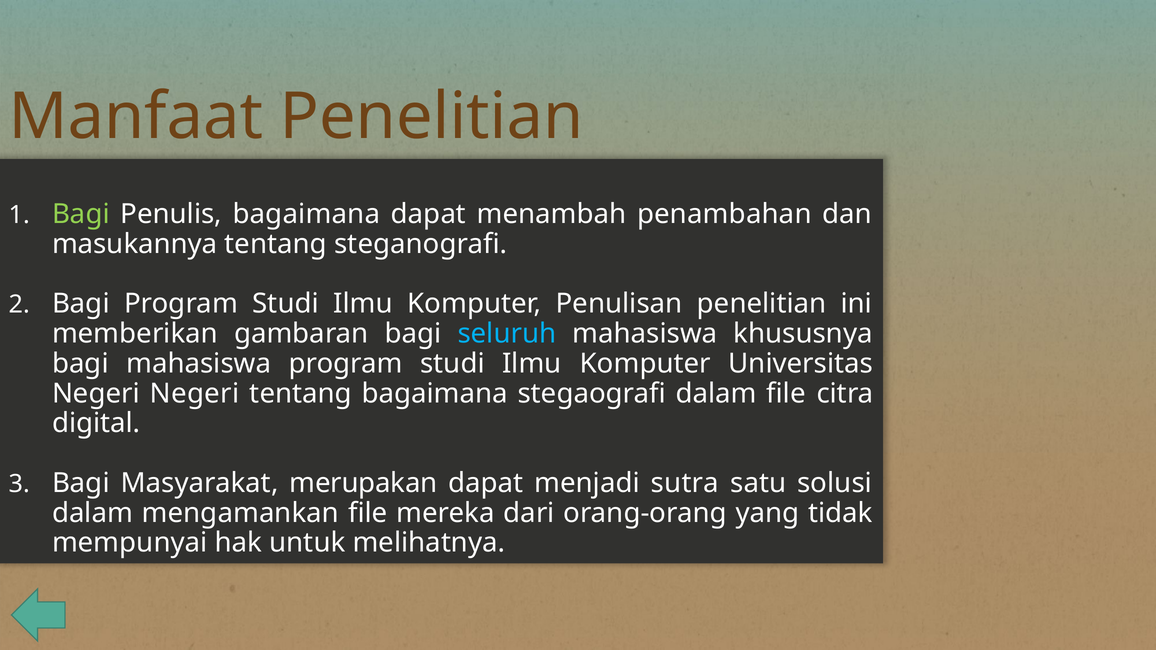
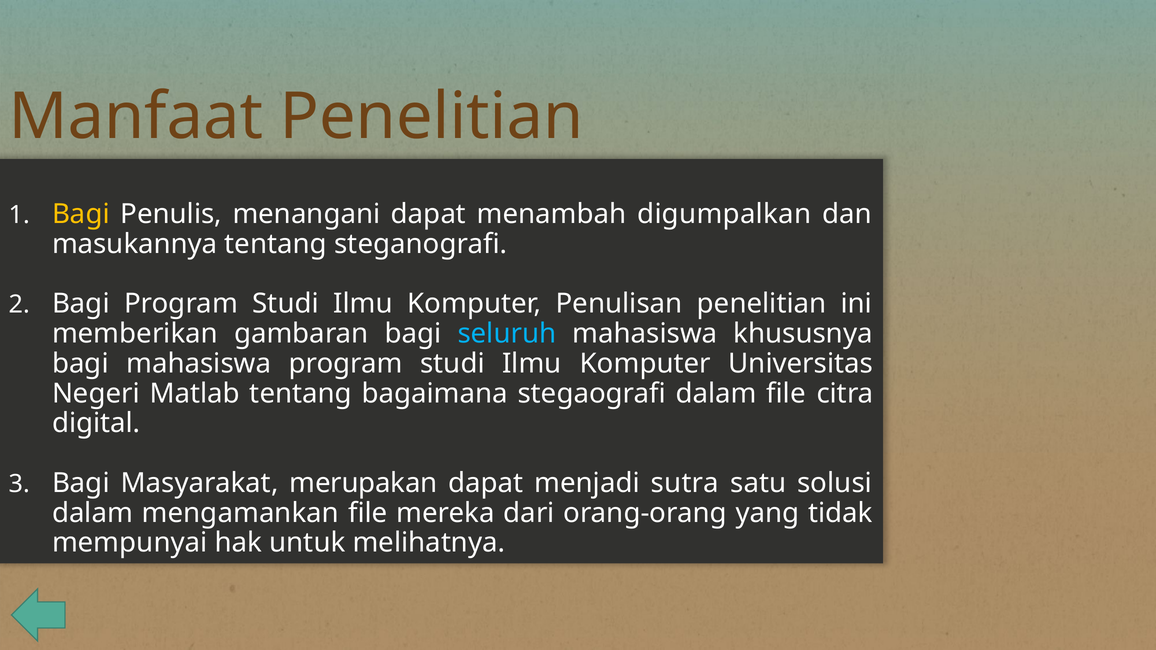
Bagi colour: light green -> yellow (81, 214)
Penulis bagaimana: bagaimana -> menangani (306, 214)
penambahan: penambahan -> digumpalkan (724, 214)
Negeri Negeri: Negeri -> Matlab (195, 394)
